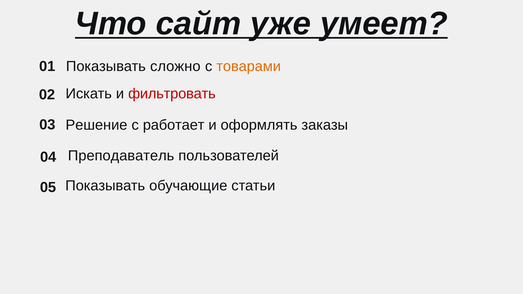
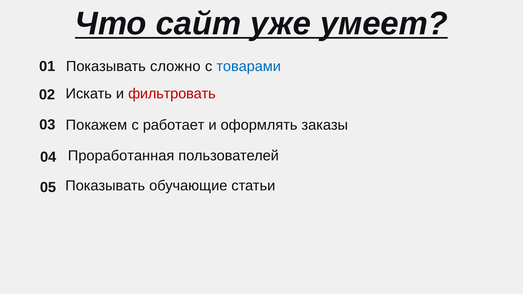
товарами colour: orange -> blue (249, 67)
Решение: Решение -> Покажем (96, 125)
Преподаватель: Преподаватель -> Проработанная (121, 156)
